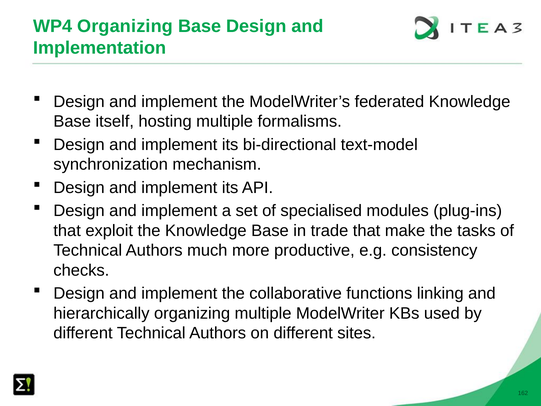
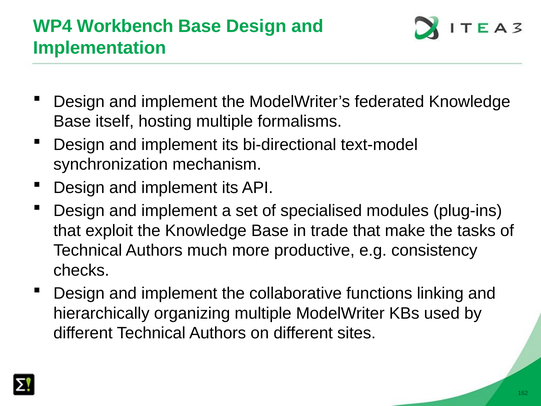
WP4 Organizing: Organizing -> Workbench (125, 26)
